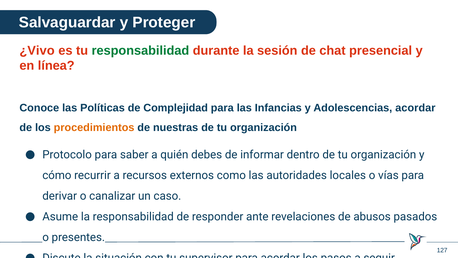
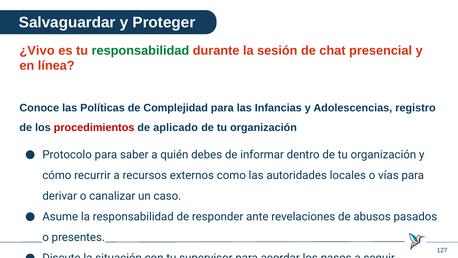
Adolescencias acordar: acordar -> registro (415, 108)
procedimientos colour: orange -> red (94, 127)
nuestras: nuestras -> aplicado (176, 127)
